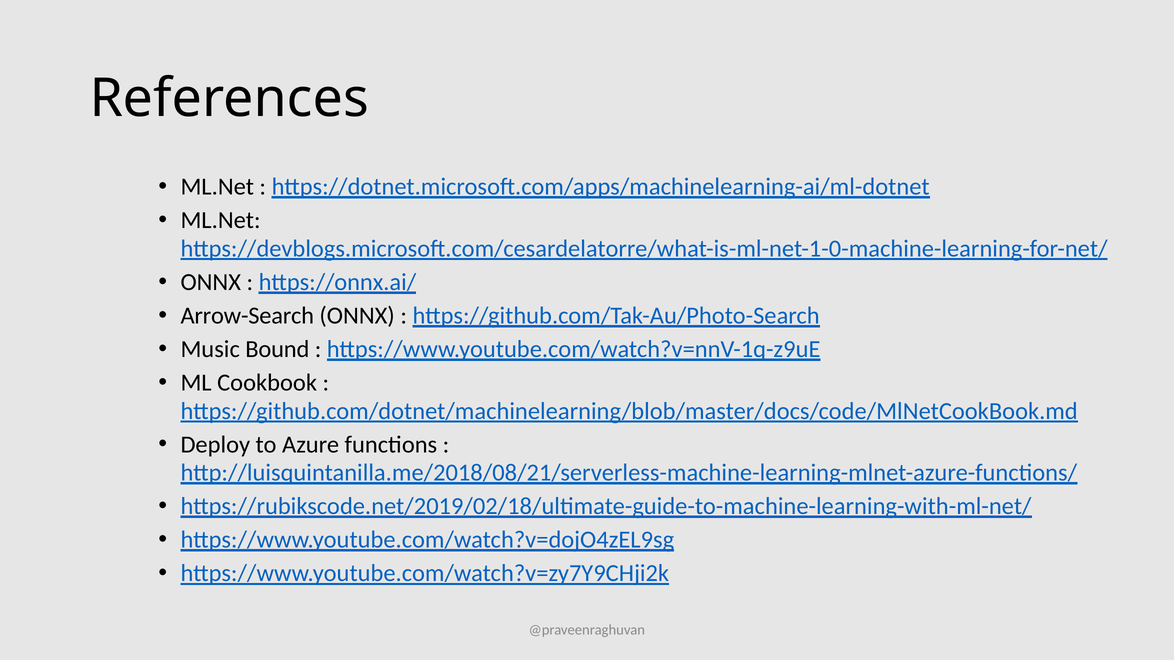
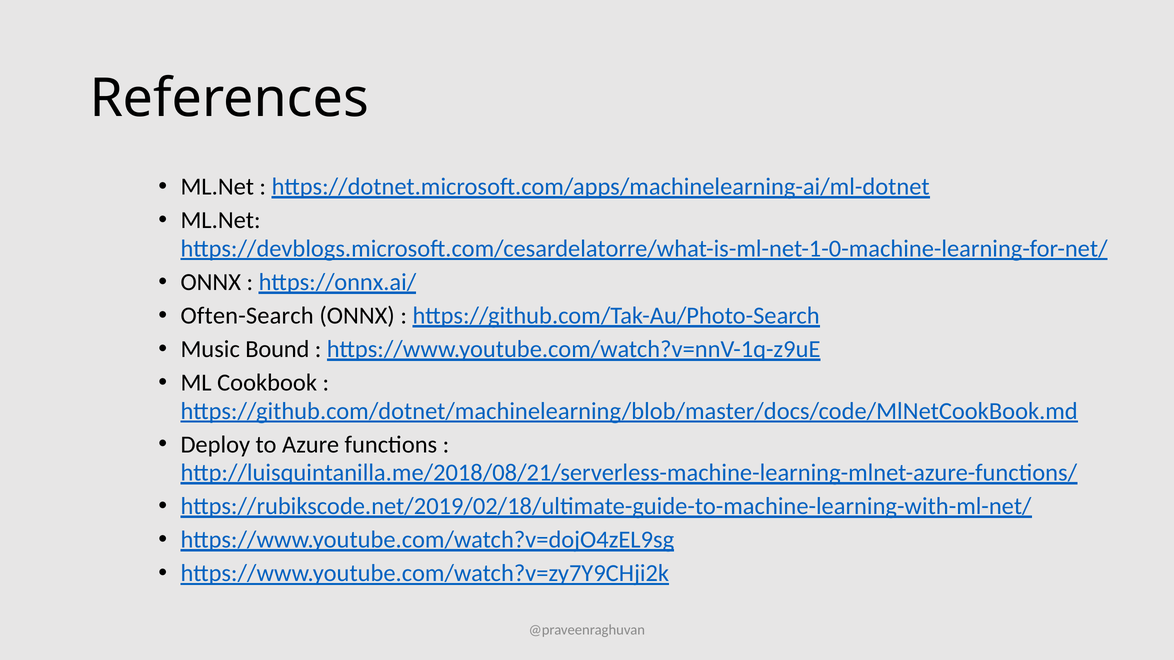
Arrow-Search: Arrow-Search -> Often-Search (247, 316)
